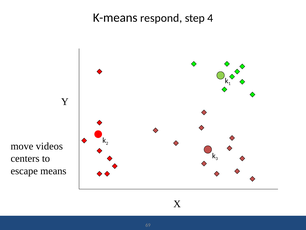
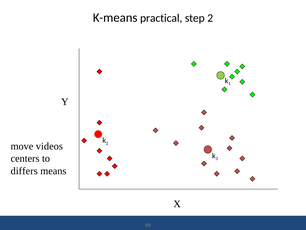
respond: respond -> practical (161, 18)
step 4: 4 -> 2 (210, 18)
escape: escape -> differs (24, 171)
